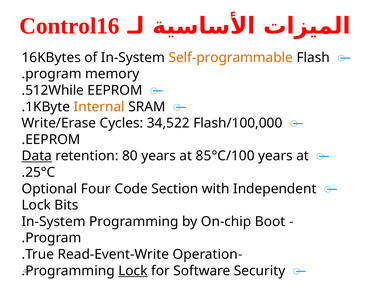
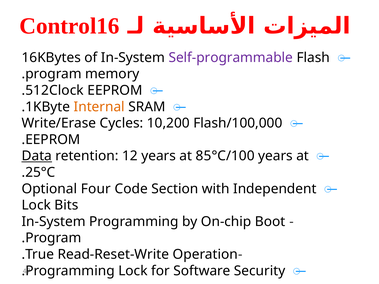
Self-programmable colour: orange -> purple (231, 58)
512While: 512While -> 512Clock (55, 90)
34,522: 34,522 -> 10,200 (168, 123)
80: 80 -> 12 (130, 156)
Read-Event-Write: Read-Event-Write -> Read-Reset-Write (113, 255)
Lock underline: present -> none (133, 271)
